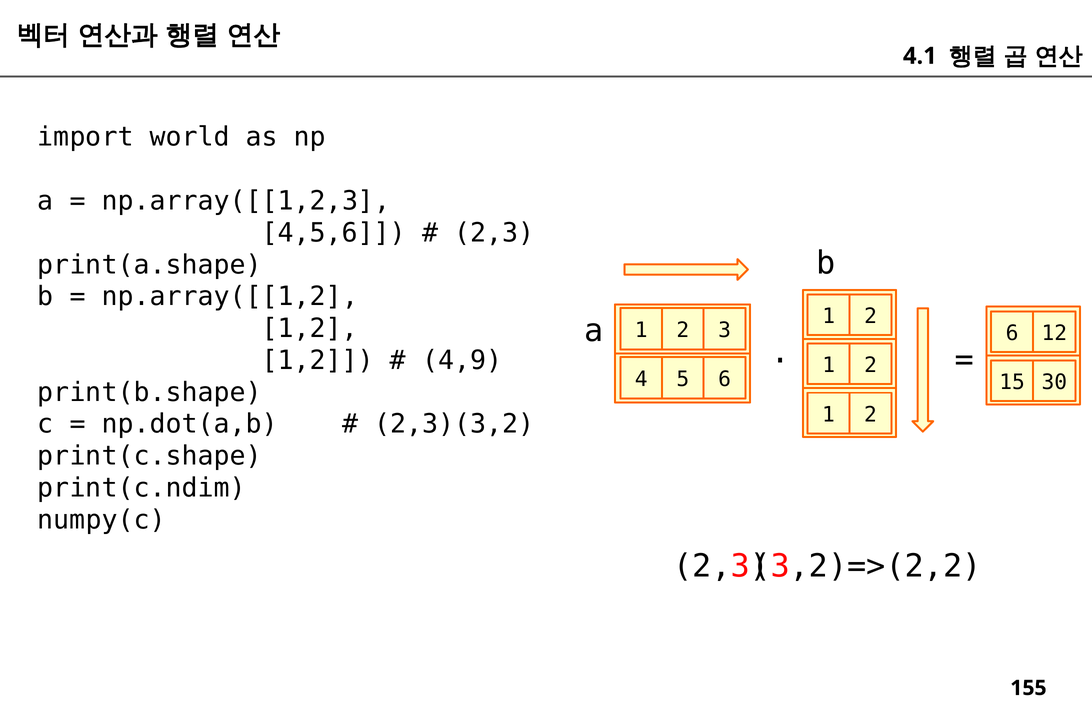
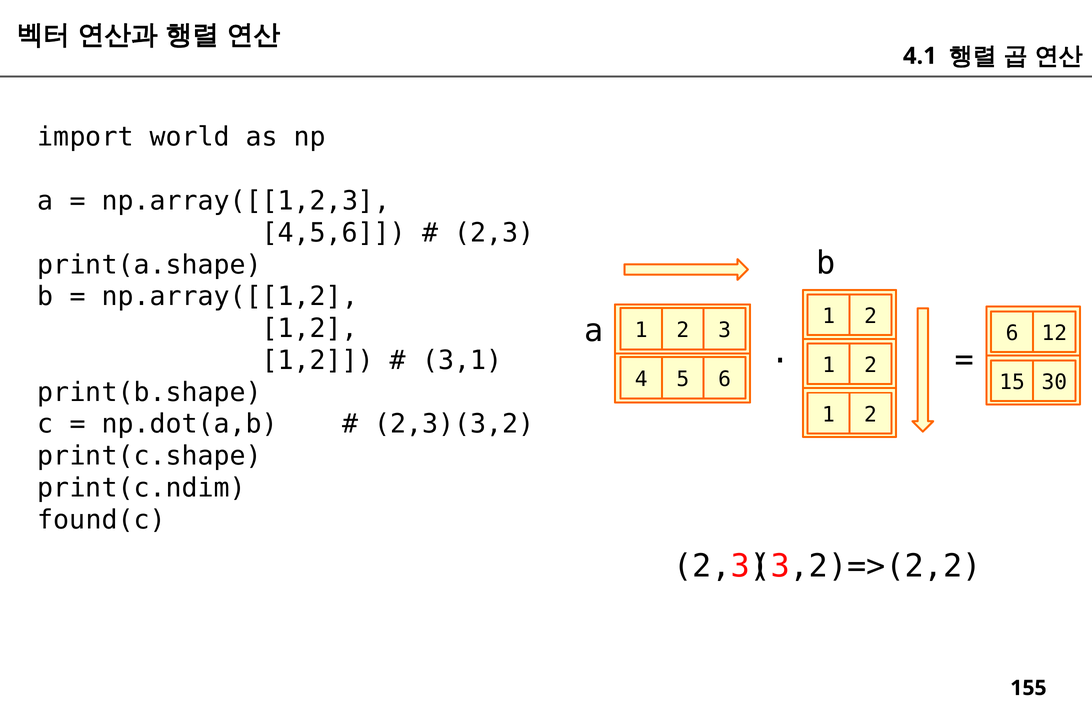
4,9: 4,9 -> 3,1 (462, 361)
numpy(c: numpy(c -> found(c (102, 520)
